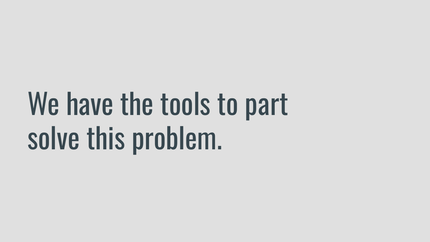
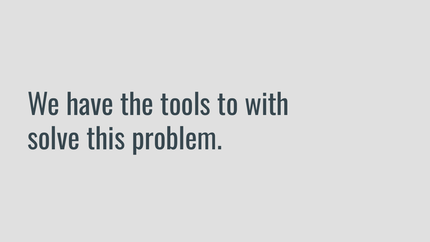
part: part -> with (267, 106)
